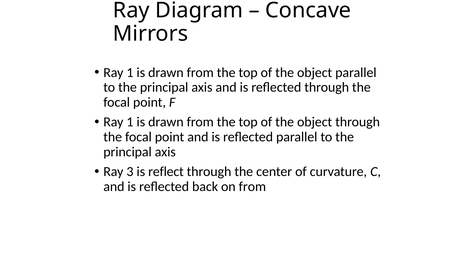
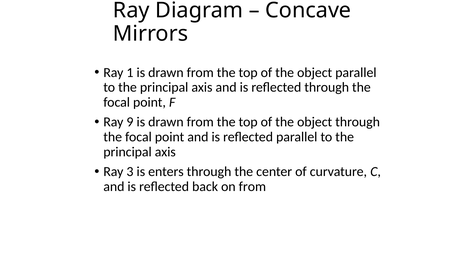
1: 1 -> 9 (130, 122)
reflect: reflect -> enters (166, 172)
